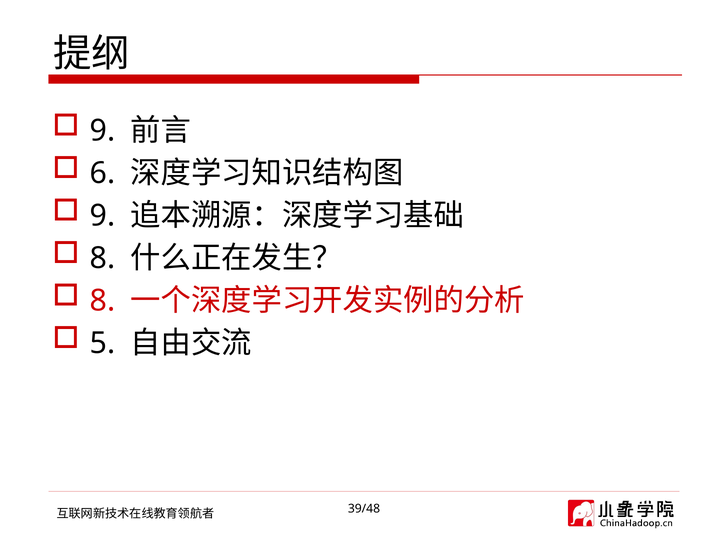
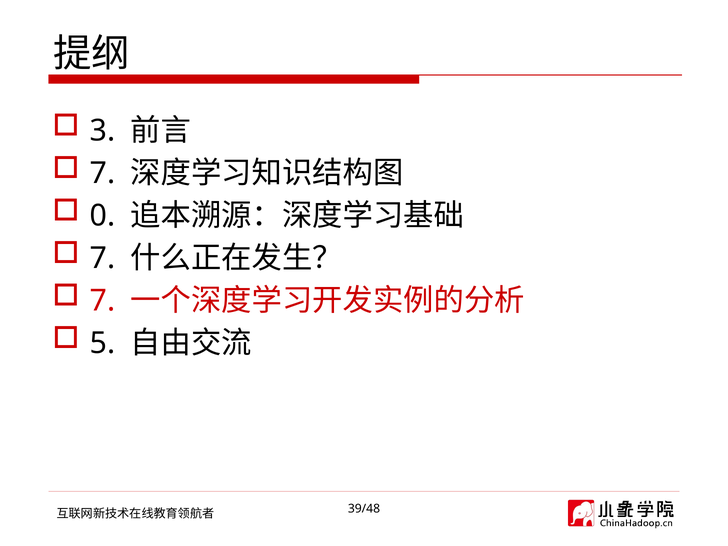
9: 9 -> 3 (103, 131)
6: 6 -> 7 (103, 173)
9: 9 -> 0 (103, 216)
8: 8 -> 7 (103, 258)
8: 8 -> 7 (103, 301)
